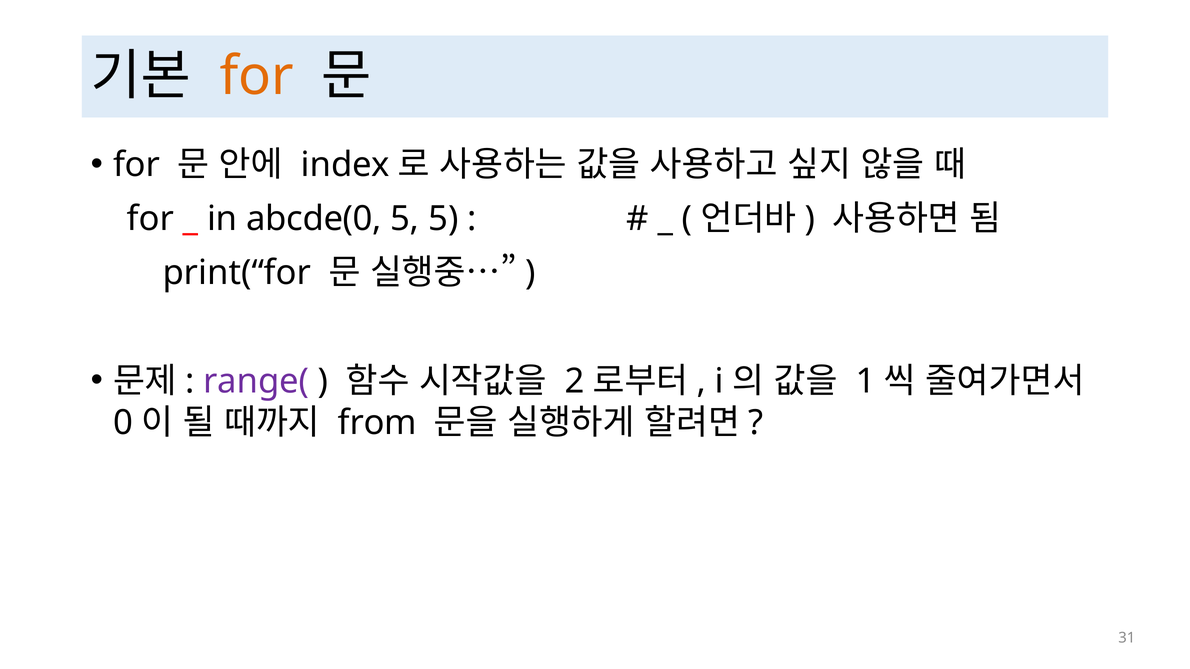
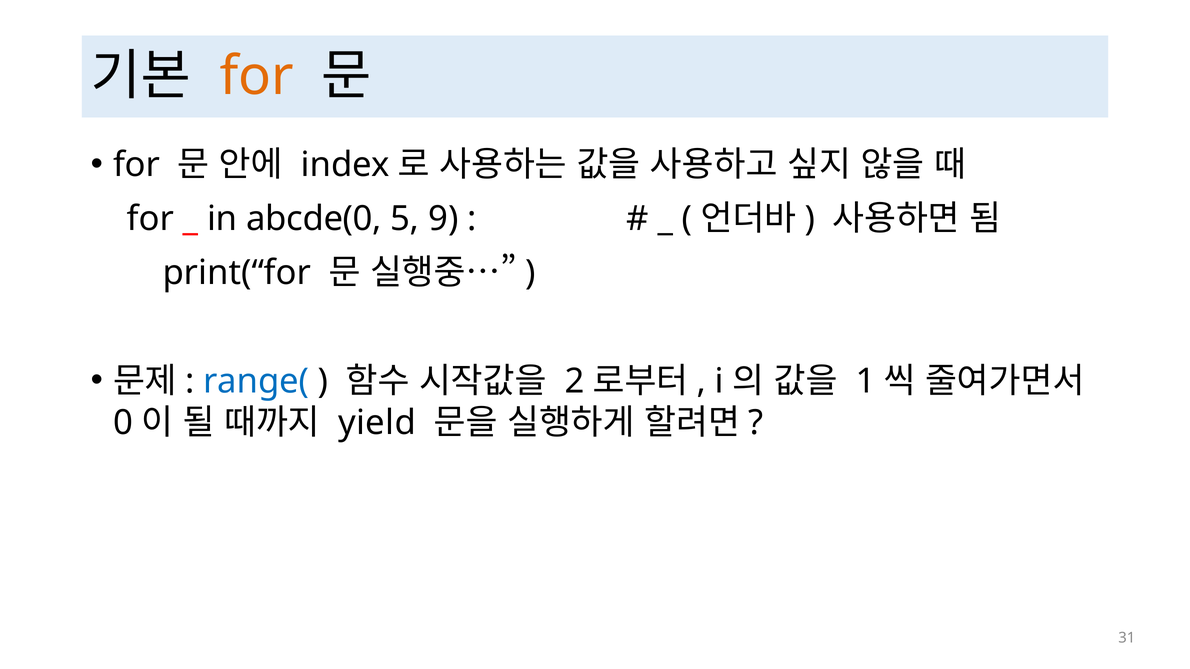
5 5: 5 -> 9 (443, 219)
range( colour: purple -> blue (256, 381)
from: from -> yield (377, 423)
